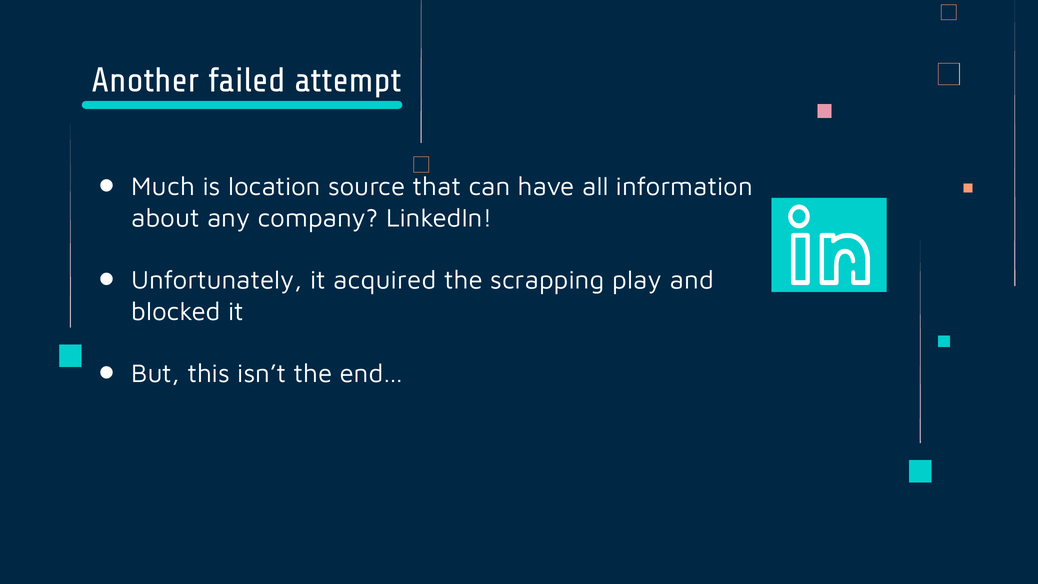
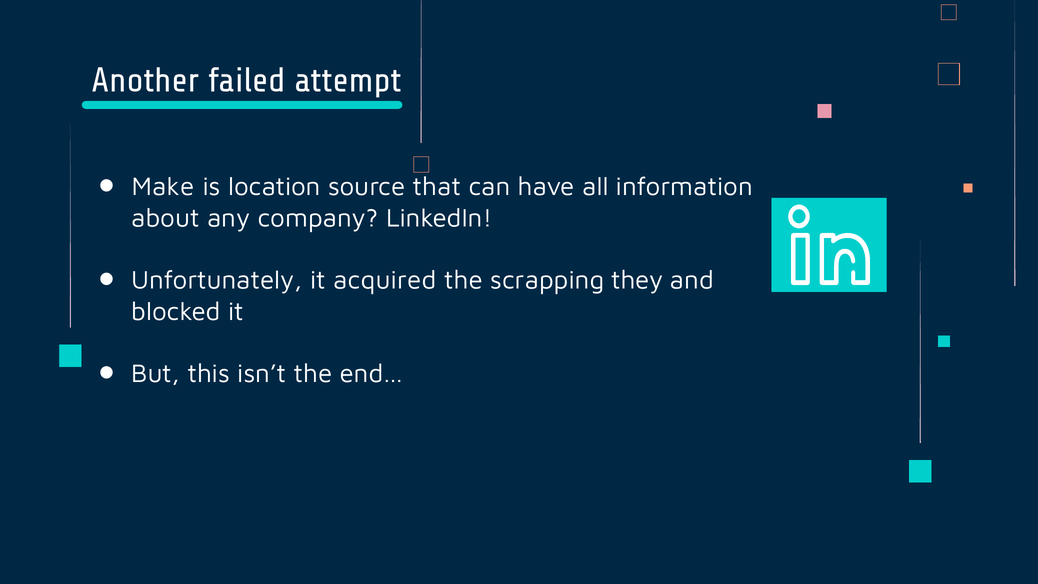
Much: Much -> Make (163, 187)
play: play -> they (637, 280)
